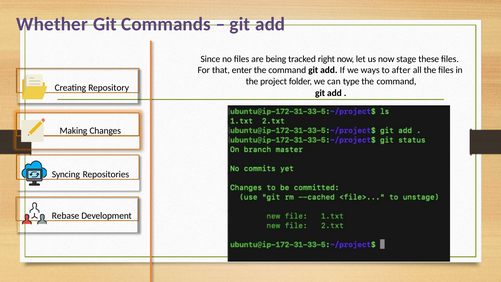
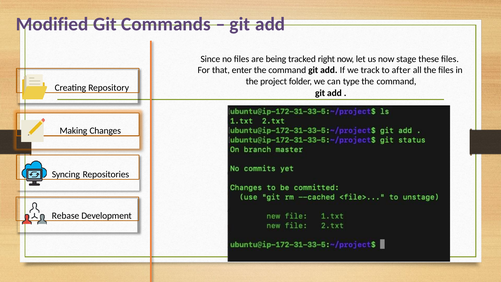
Whether: Whether -> Modified (52, 24)
ways: ways -> track (370, 70)
